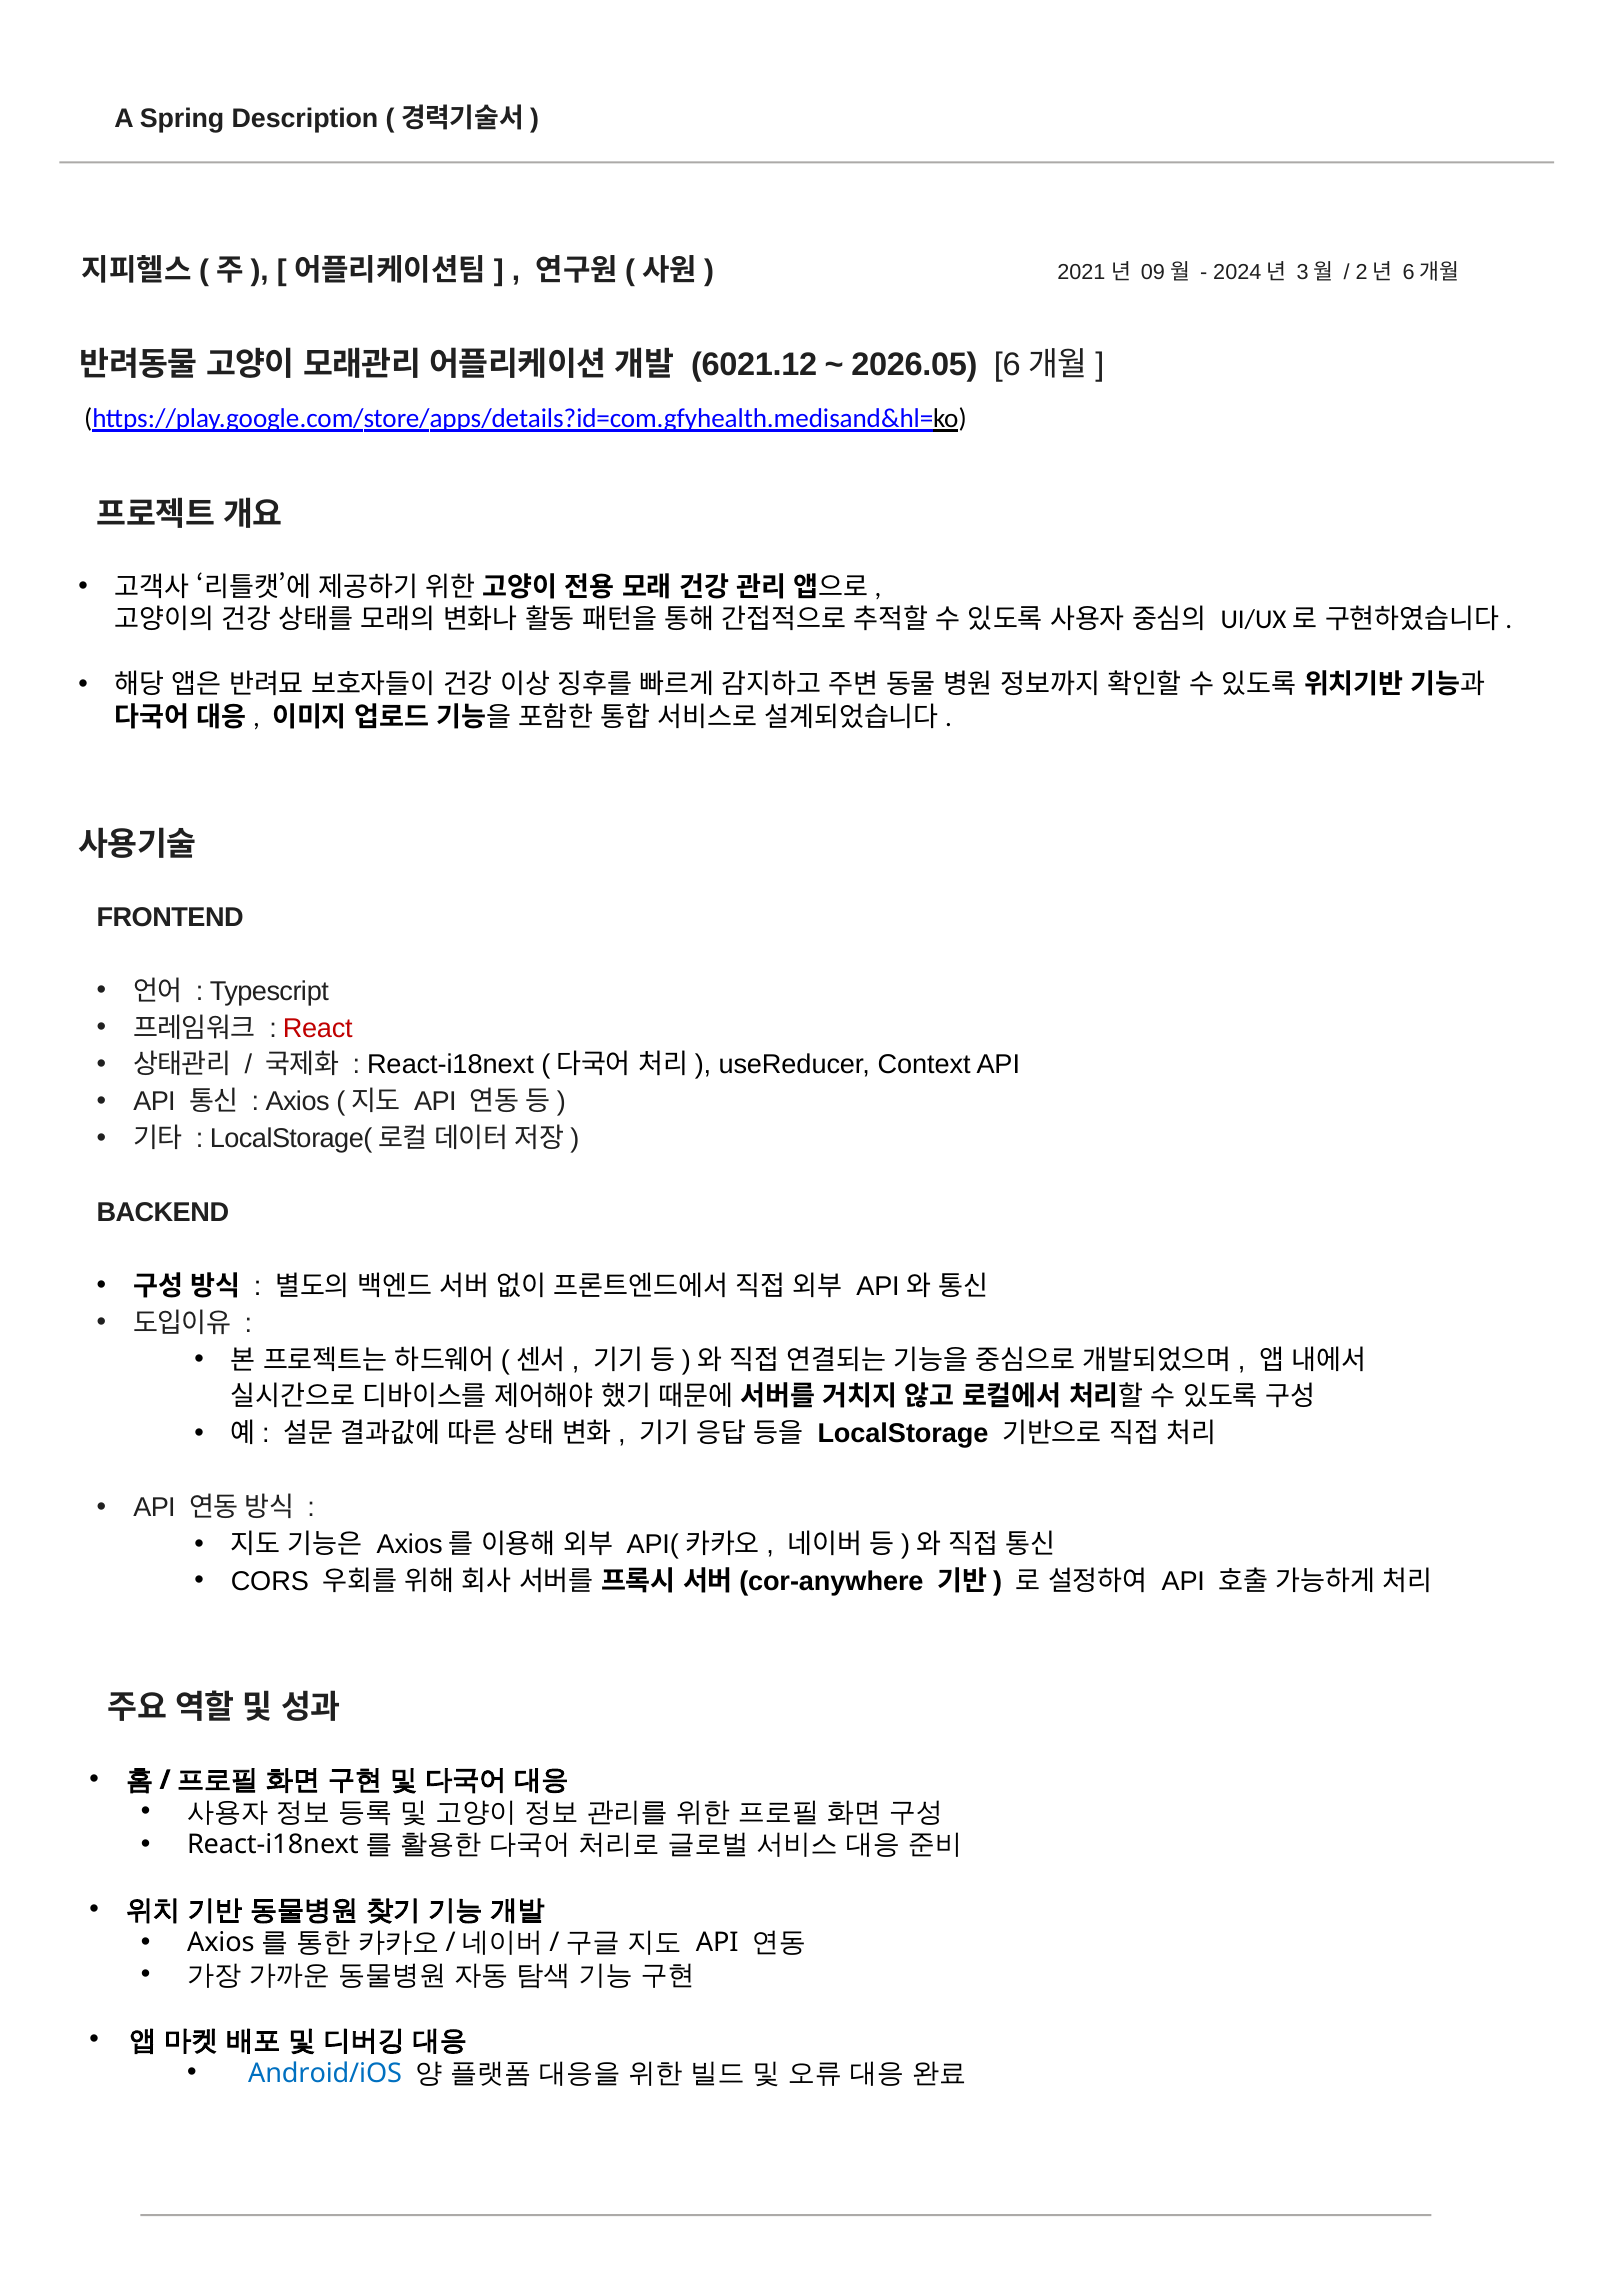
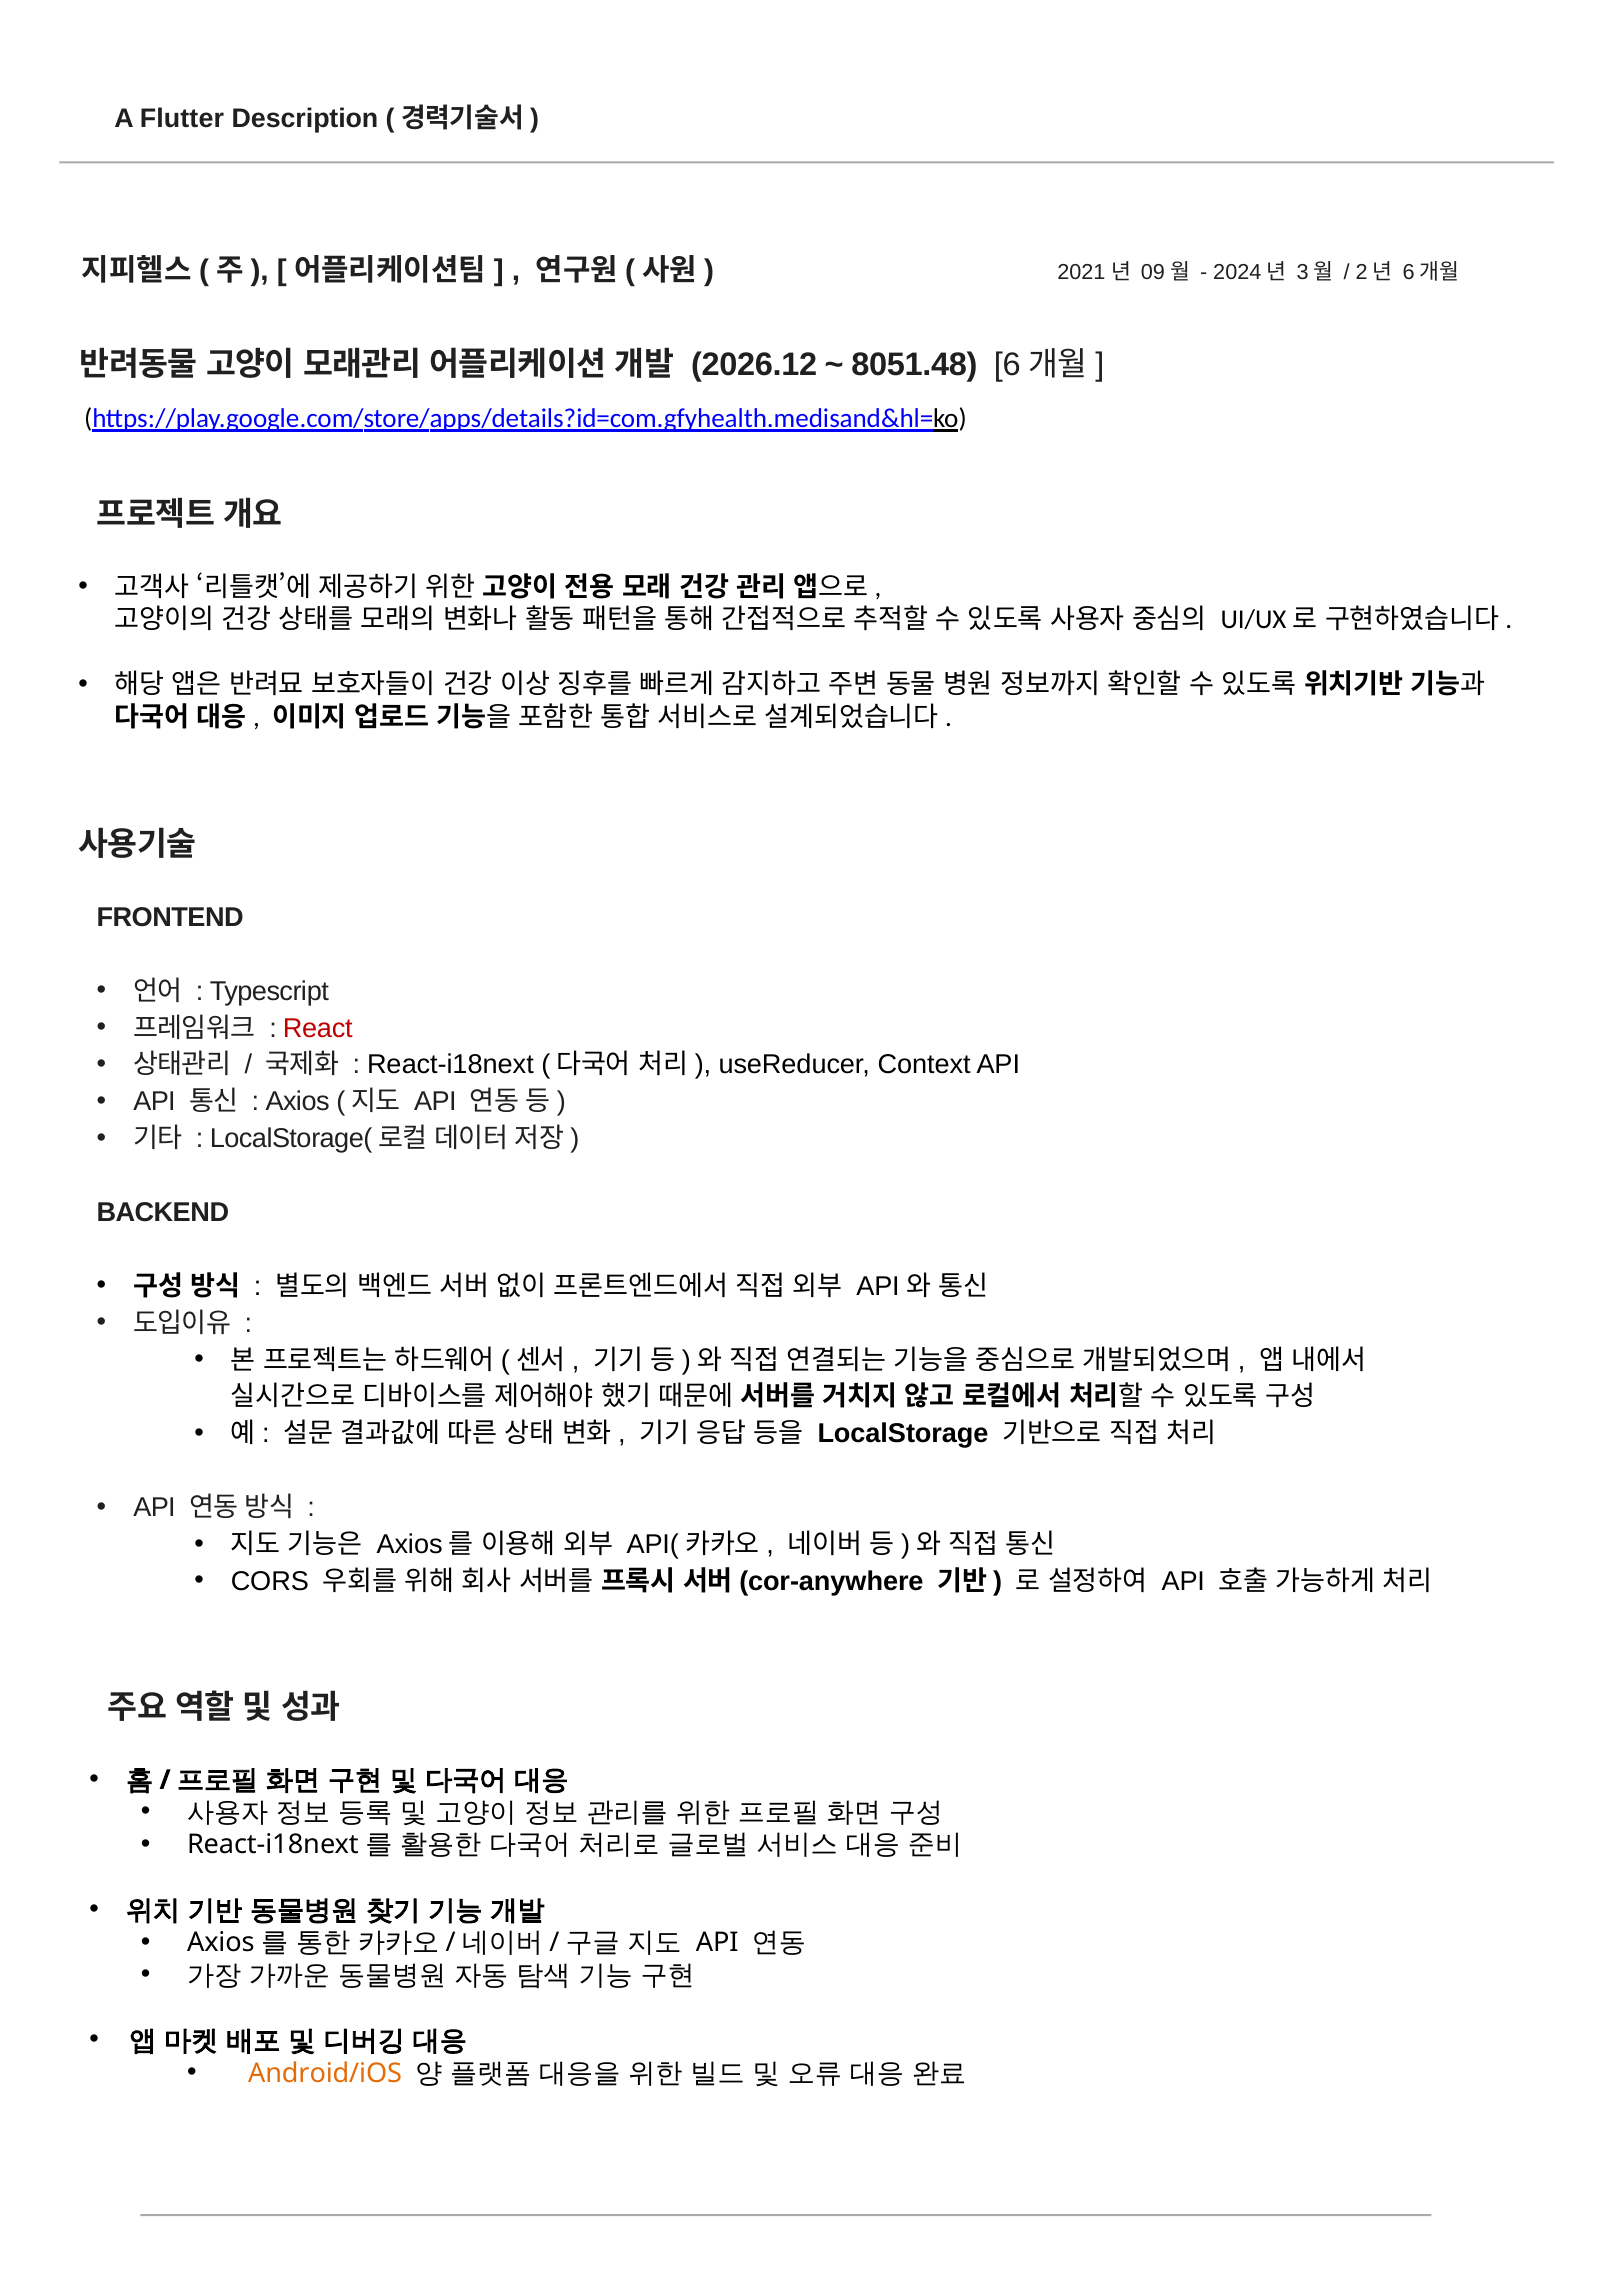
Spring: Spring -> Flutter (182, 119)
6021.12: 6021.12 -> 2026.12 (754, 365)
2026.05: 2026.05 -> 8051.48 (914, 365)
Android/iOS colour: blue -> orange (325, 2073)
